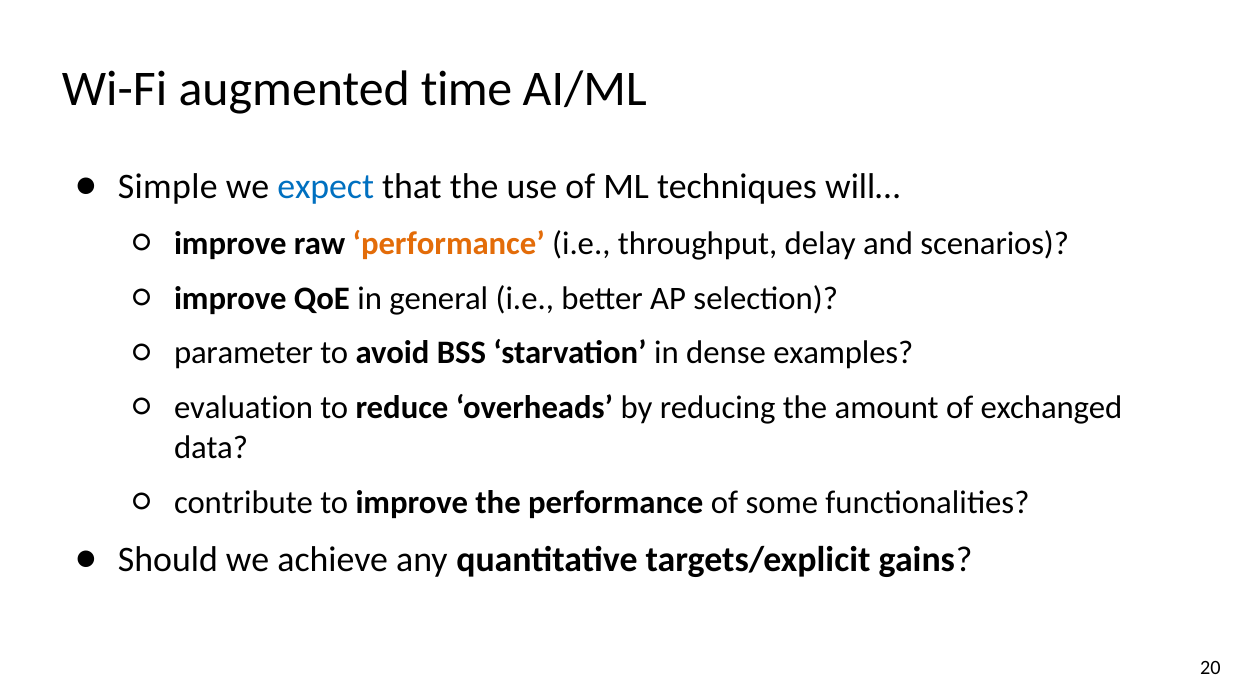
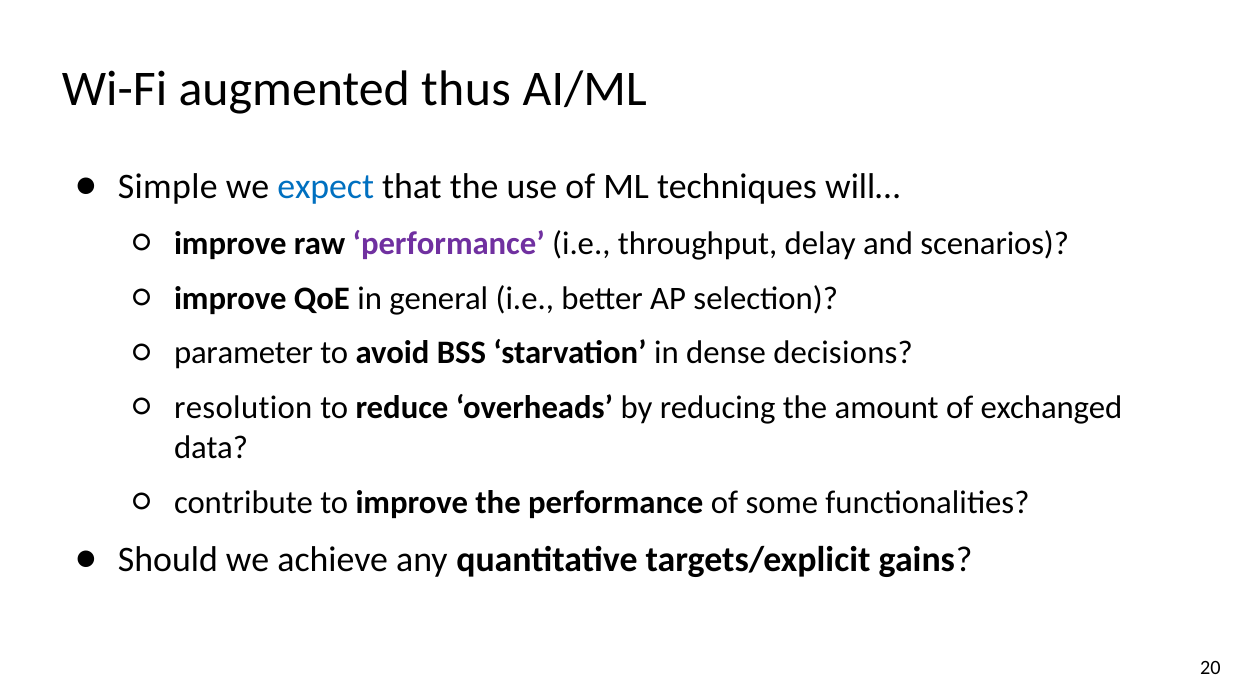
time: time -> thus (466, 89)
performance colour: orange -> purple (449, 243)
examples: examples -> decisions (843, 353)
evaluation: evaluation -> resolution (243, 408)
